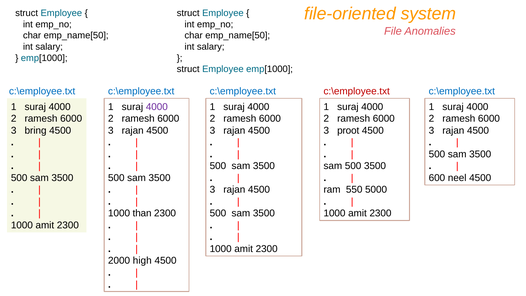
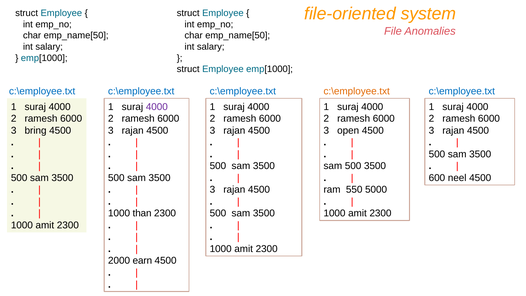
c:\employee.txt colour: red -> orange (357, 91)
proot: proot -> open (348, 130)
high: high -> earn (142, 261)
